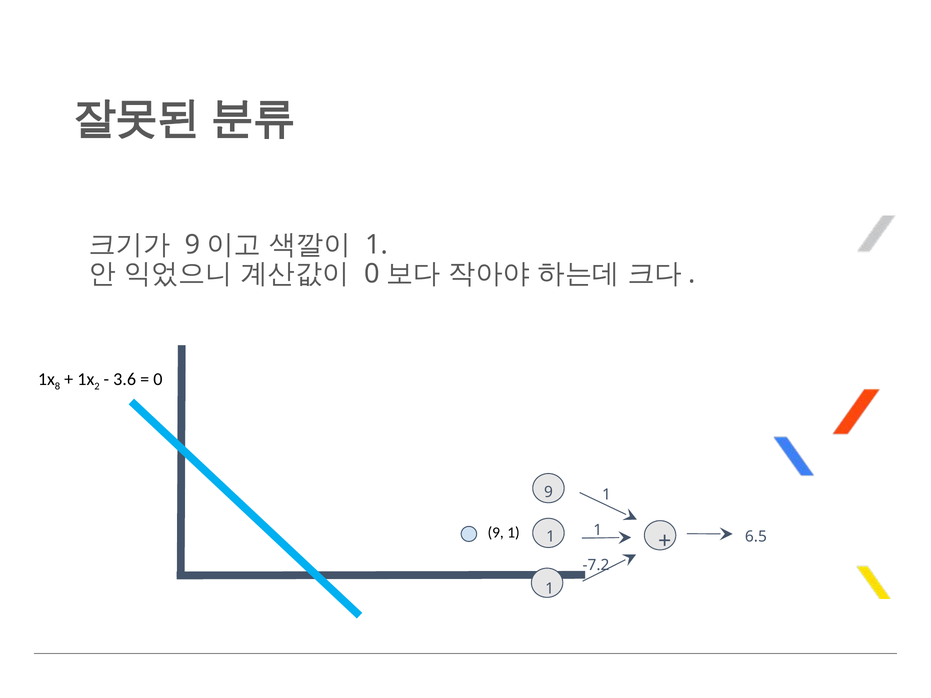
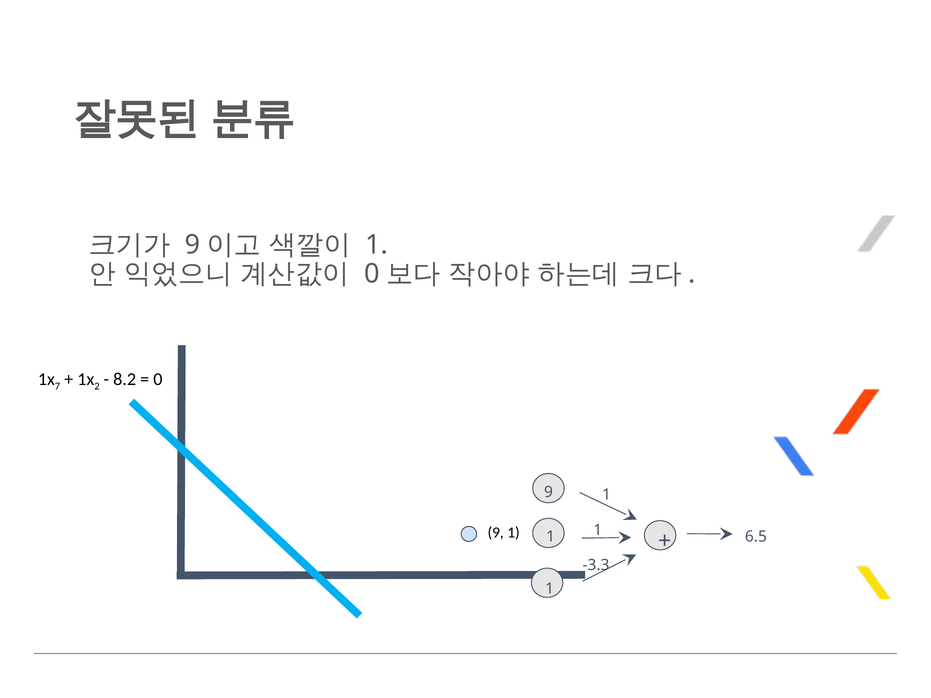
8: 8 -> 7 (57, 387)
3.6: 3.6 -> 8.2 (125, 380)
-7.2: -7.2 -> -3.3 (596, 565)
